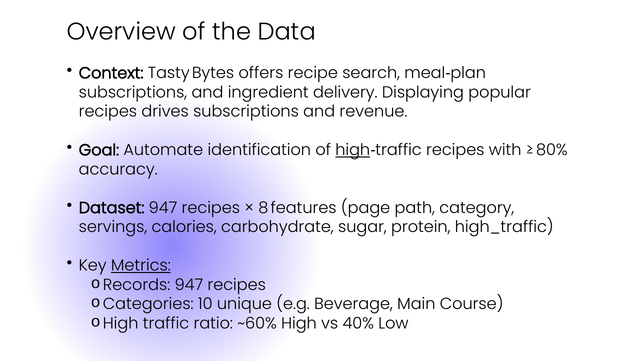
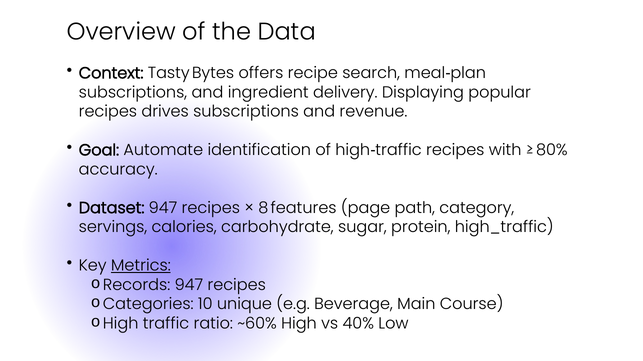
high underline: present -> none (353, 150)
